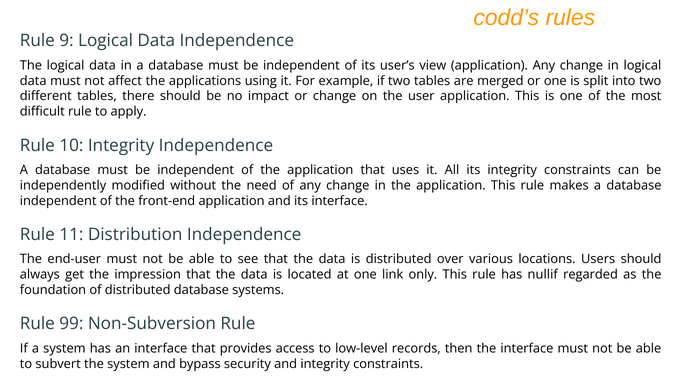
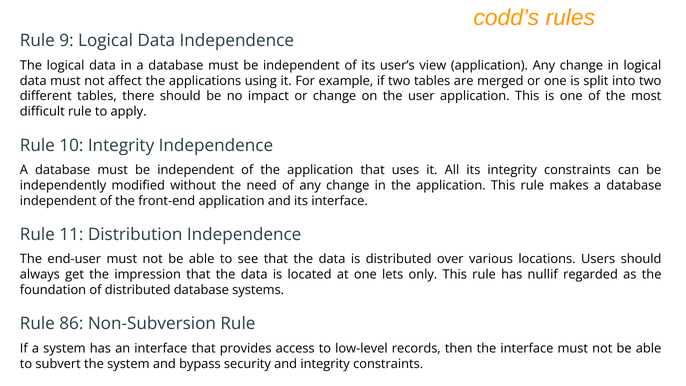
link: link -> lets (393, 274)
99: 99 -> 86 (71, 324)
